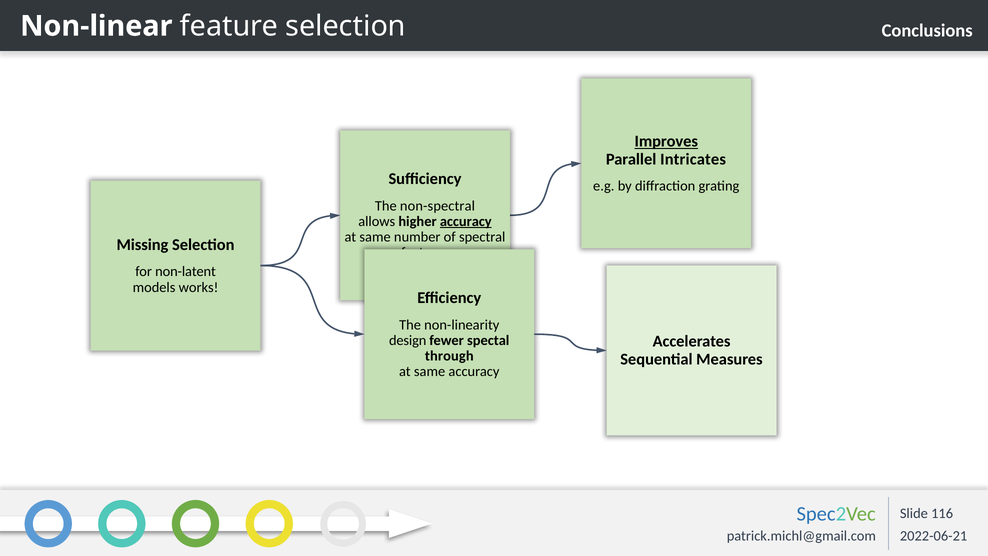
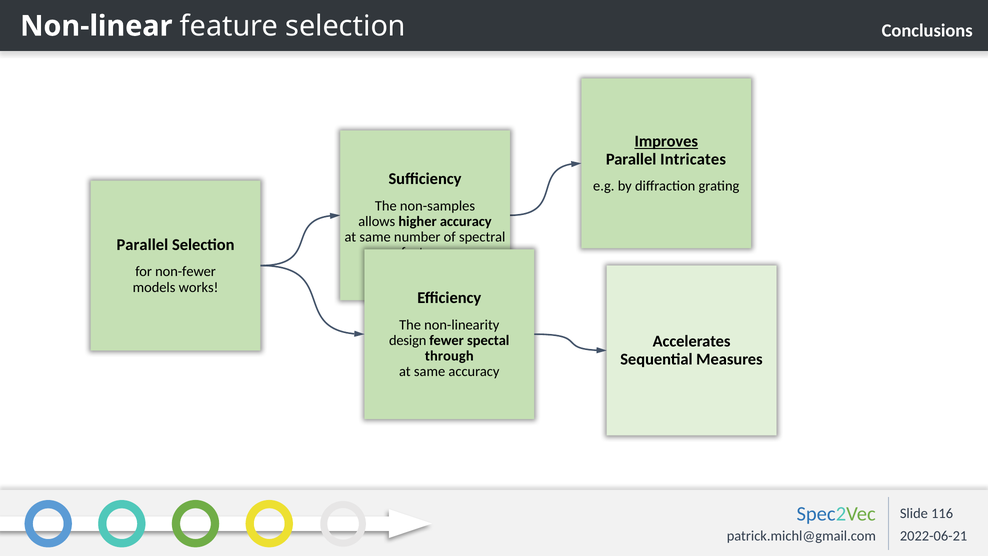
non-spectral: non-spectral -> non-samples (438, 206)
accuracy underline: present -> none (466, 221)
Missing: Missing -> Parallel (142, 245)
non-latent: non-latent -> non-fewer (186, 272)
